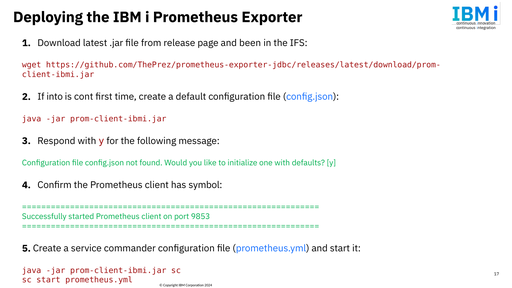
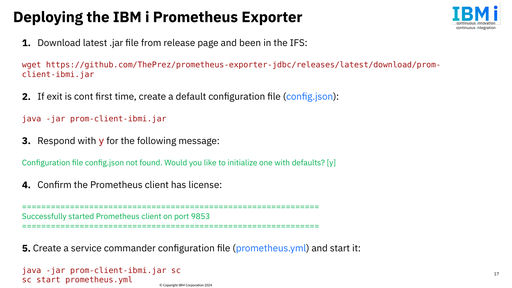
into: into -> exit (55, 97)
symbol: symbol -> license (205, 185)
